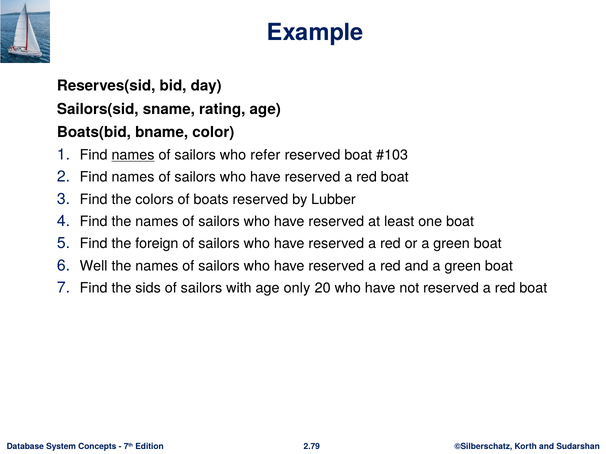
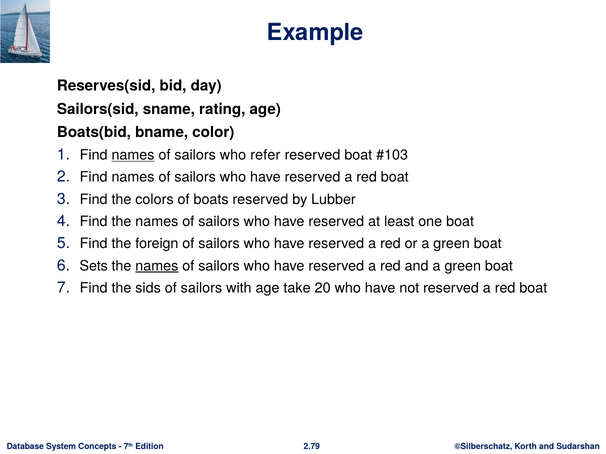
Well: Well -> Sets (94, 266)
names underline: none -> present (157, 266)
only: only -> take (297, 288)
